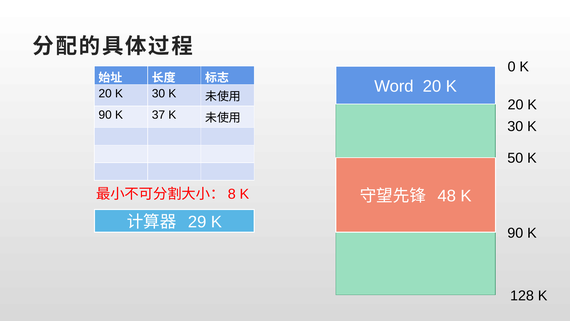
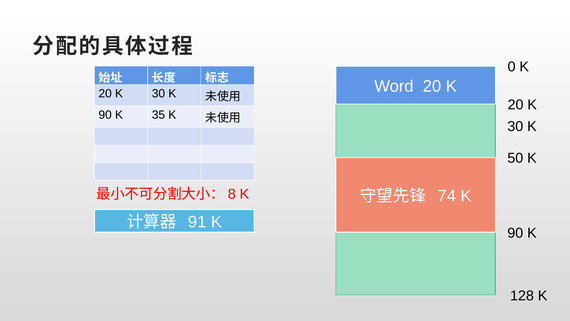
37: 37 -> 35 (158, 115)
48: 48 -> 74 (447, 196)
29: 29 -> 91 (197, 222)
